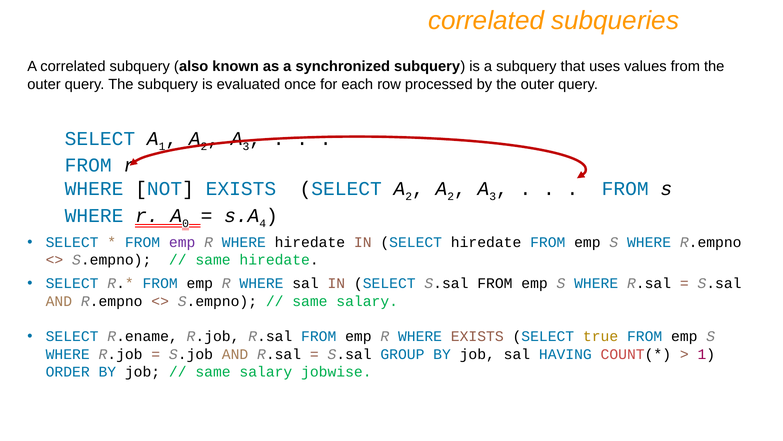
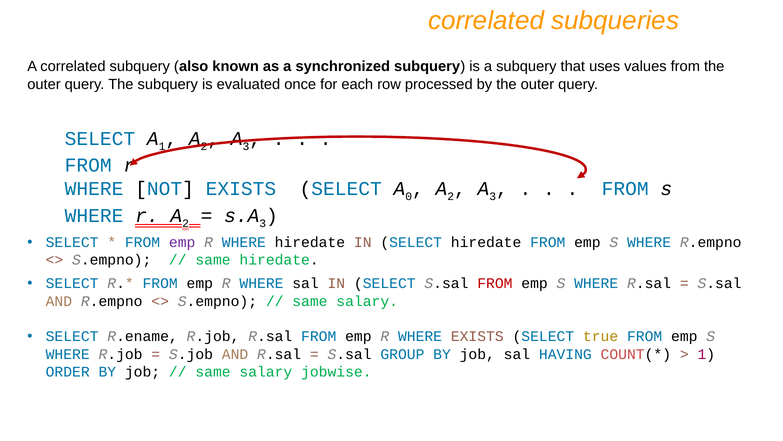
SELECT A 2: 2 -> 0 (409, 196)
r A 0: 0 -> 2 (186, 223)
4: 4 -> 3 (263, 223)
FROM colour: black -> red (495, 283)
